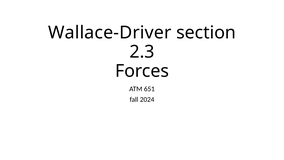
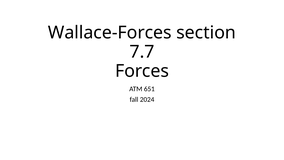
Wallace-Driver: Wallace-Driver -> Wallace-Forces (110, 33)
2.3: 2.3 -> 7.7 (142, 52)
